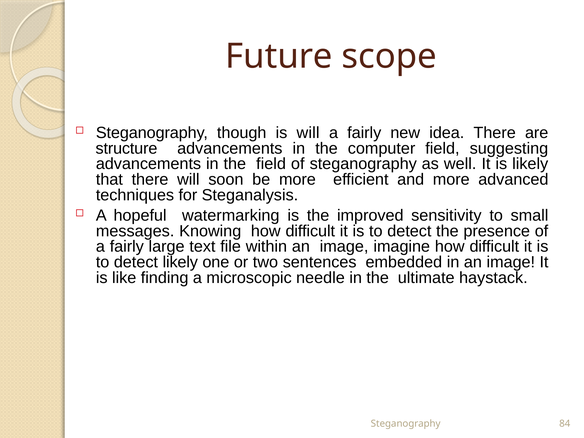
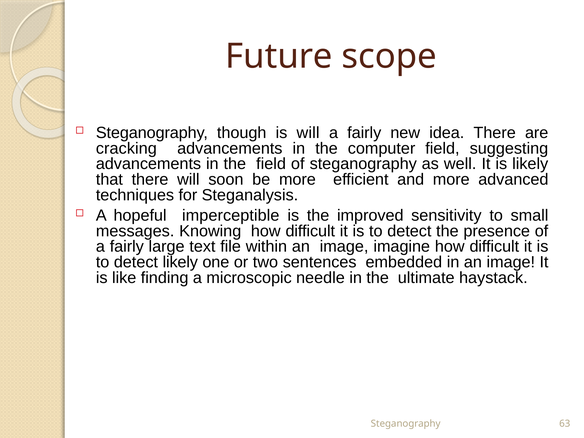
structure: structure -> cracking (126, 148)
watermarking: watermarking -> imperceptible (231, 215)
84: 84 -> 63 (565, 424)
